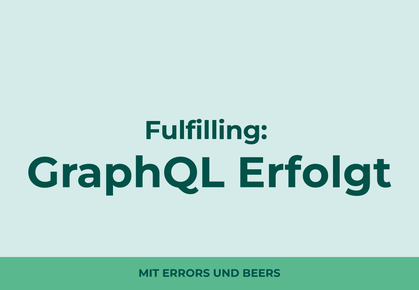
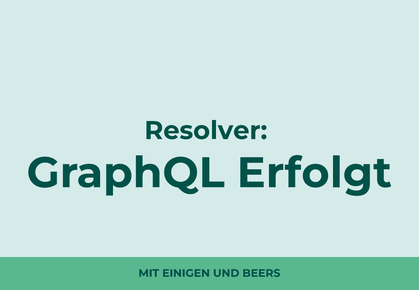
Fulfilling: Fulfilling -> Resolver (206, 131)
ERRORS: ERRORS -> EINIGEN (186, 273)
